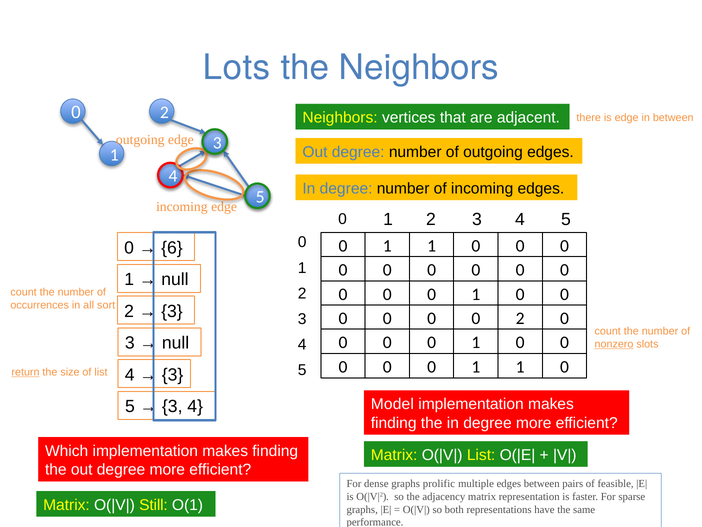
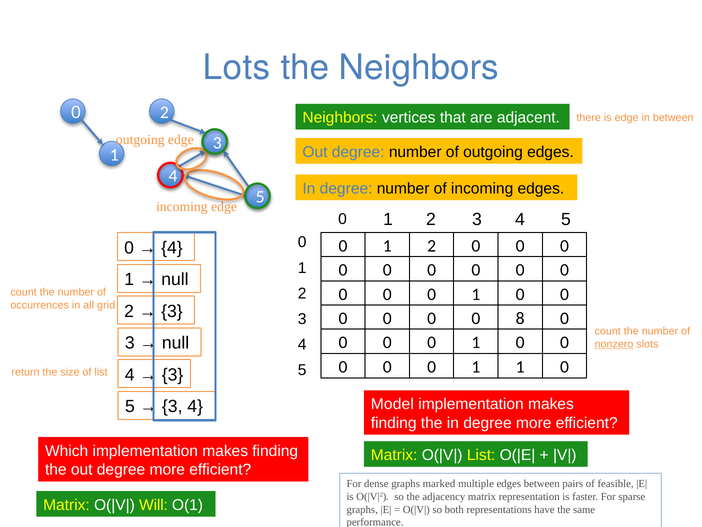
1: 1 -> 2 (432, 246)
6: 6 -> 4 (172, 248)
sort: sort -> grid (106, 305)
0 2: 2 -> 8 (520, 318)
return underline: present -> none (26, 372)
prolific: prolific -> marked (439, 483)
Still: Still -> Will (153, 504)
